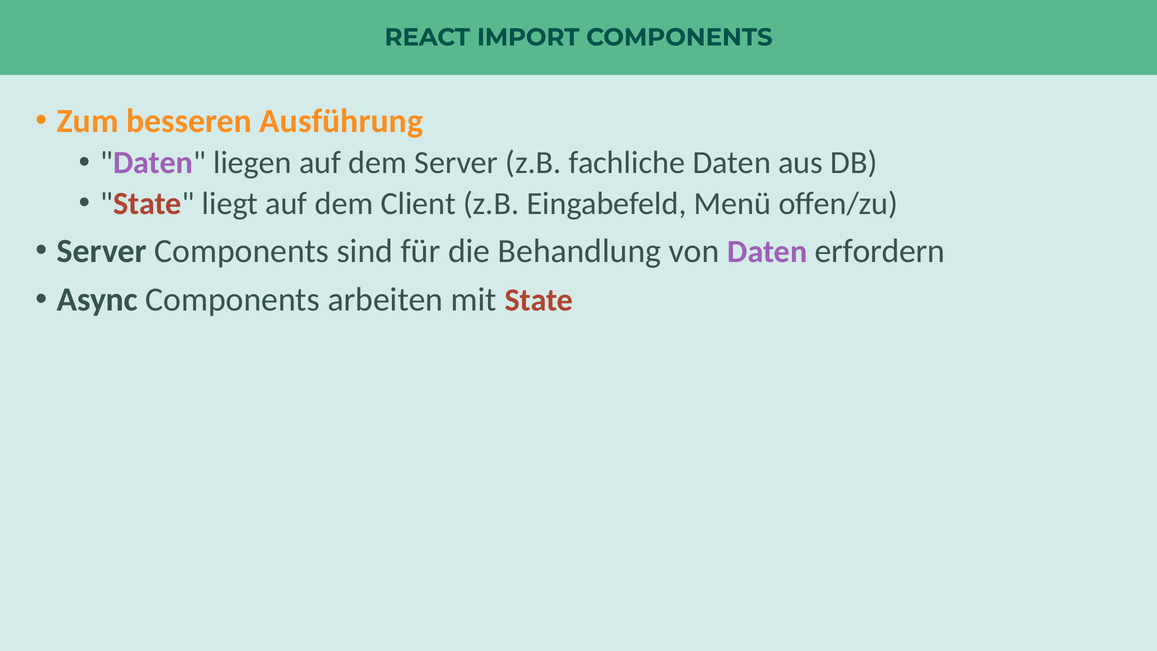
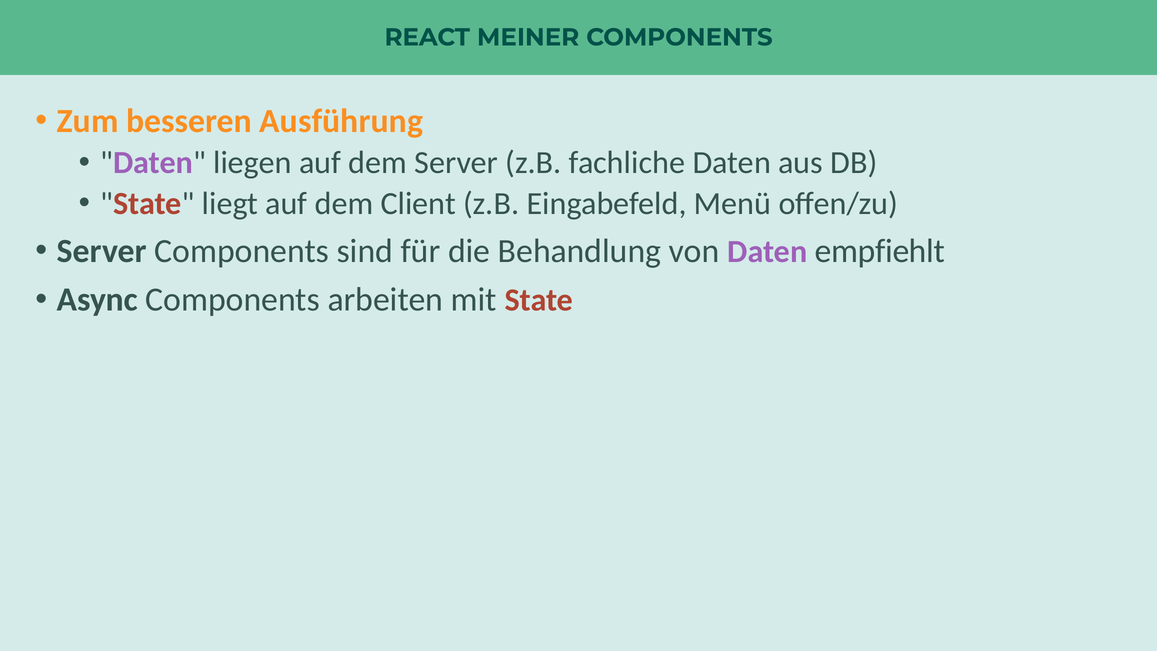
IMPORT: IMPORT -> MEINER (528, 37)
erfordern: erfordern -> empfiehlt (880, 251)
